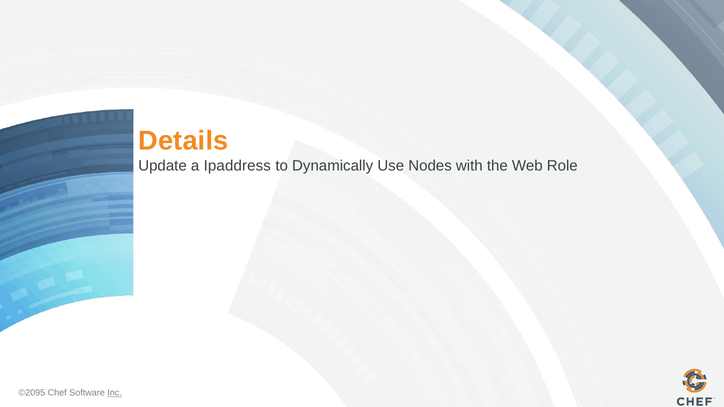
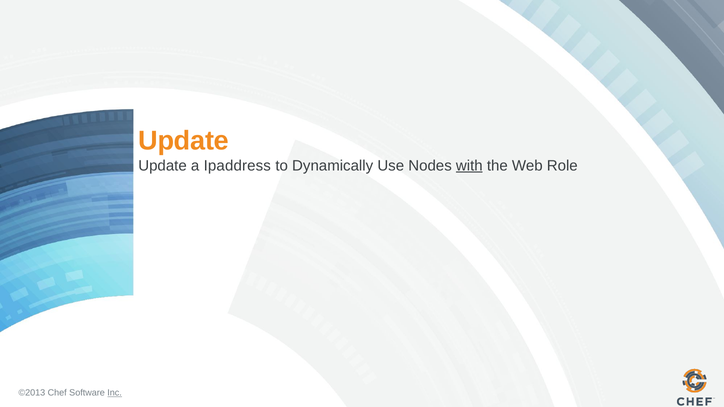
Details: Details -> Update (184, 141)
with underline: none -> present (469, 166)
©2095: ©2095 -> ©2013 (32, 393)
